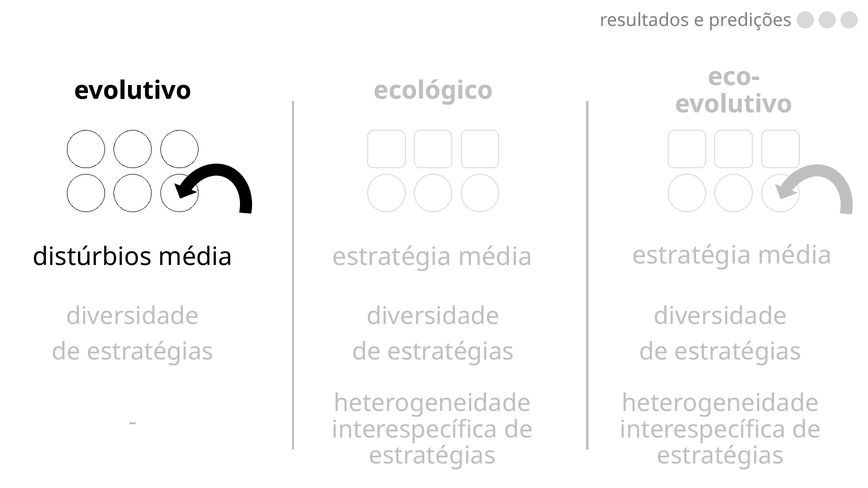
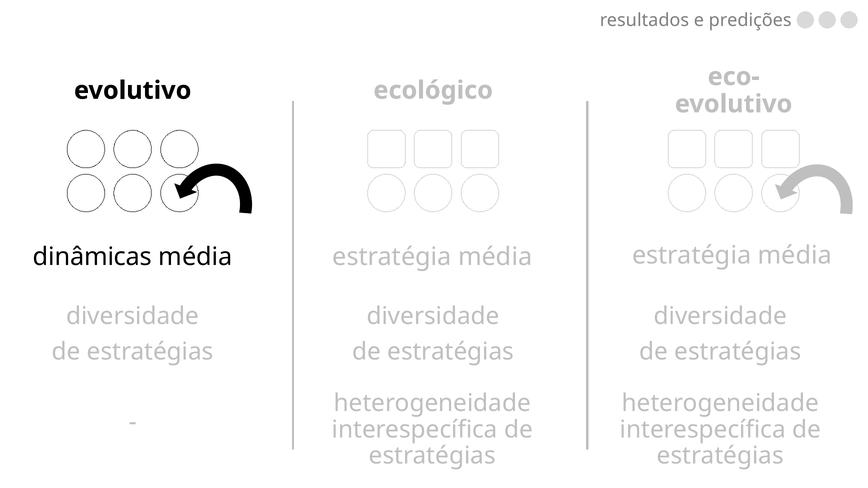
distúrbios: distúrbios -> dinâmicas (92, 257)
